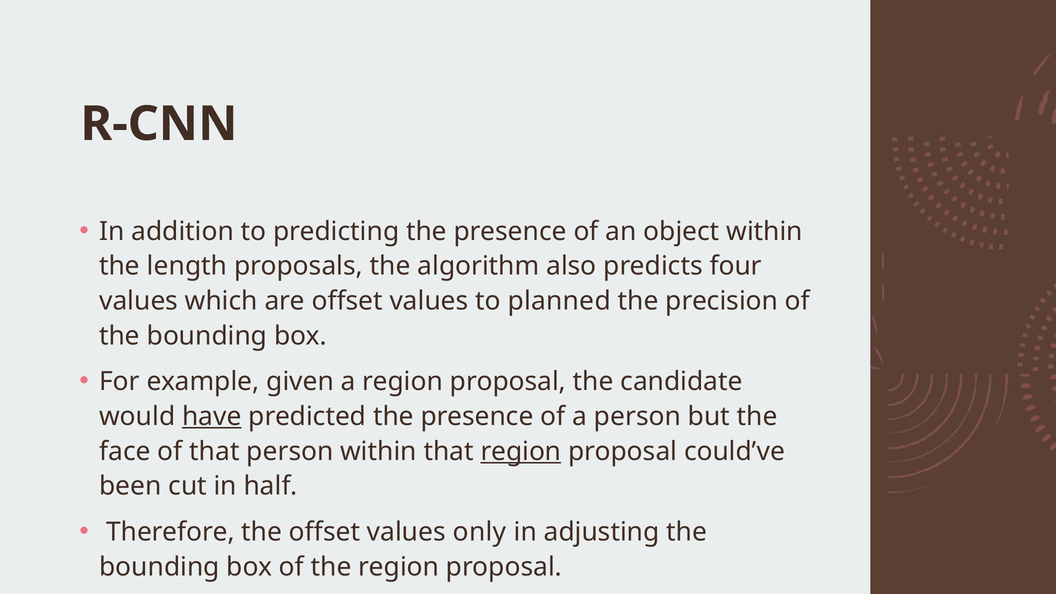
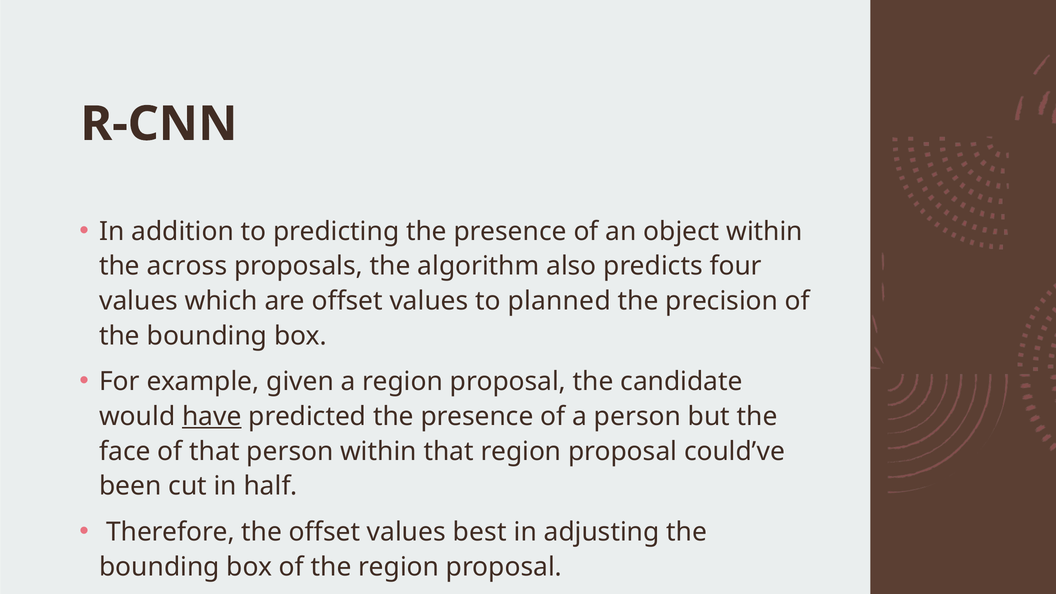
length: length -> across (187, 266)
region underline: present -> none (521, 451)
only: only -> best (480, 532)
